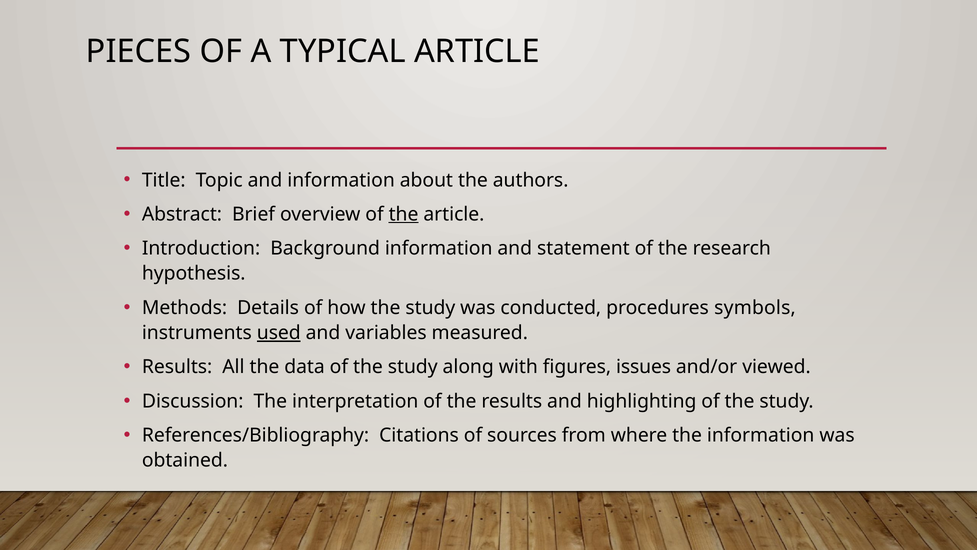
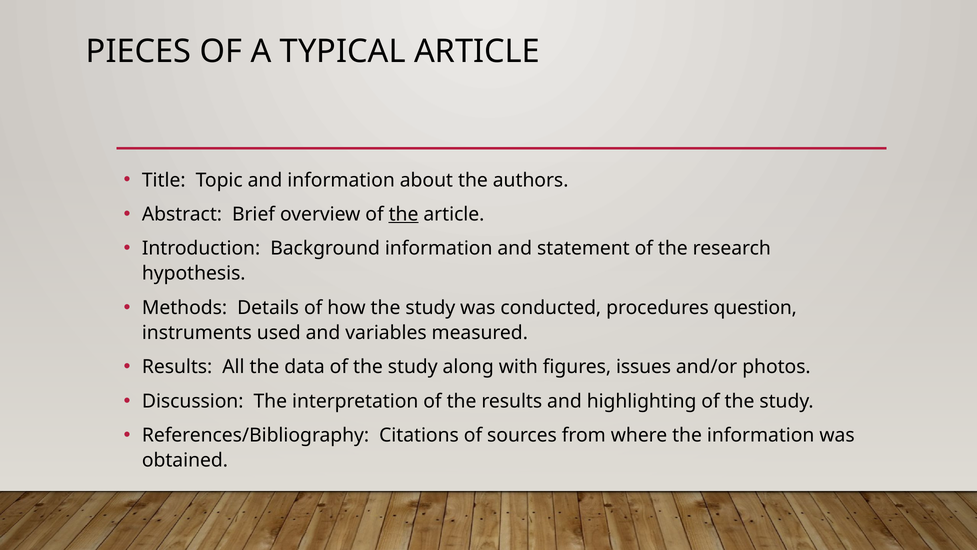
symbols: symbols -> question (755, 308)
used underline: present -> none (279, 333)
viewed: viewed -> photos (776, 367)
